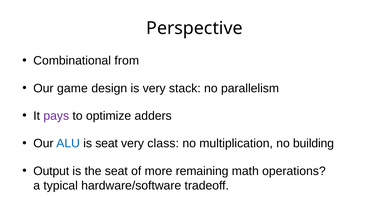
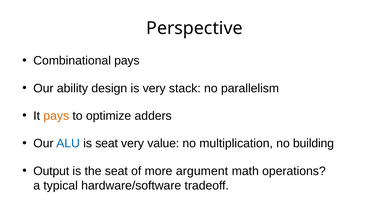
Combinational from: from -> pays (127, 61)
game: game -> ability (72, 88)
pays colour: purple -> orange (56, 116)
class: class -> value (163, 143)
remaining: remaining -> argument (202, 171)
